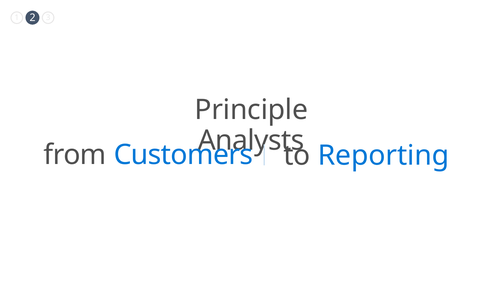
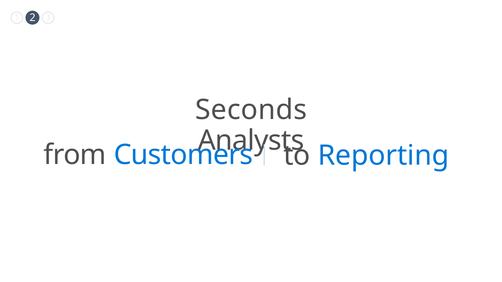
Principle: Principle -> Seconds (251, 110)
